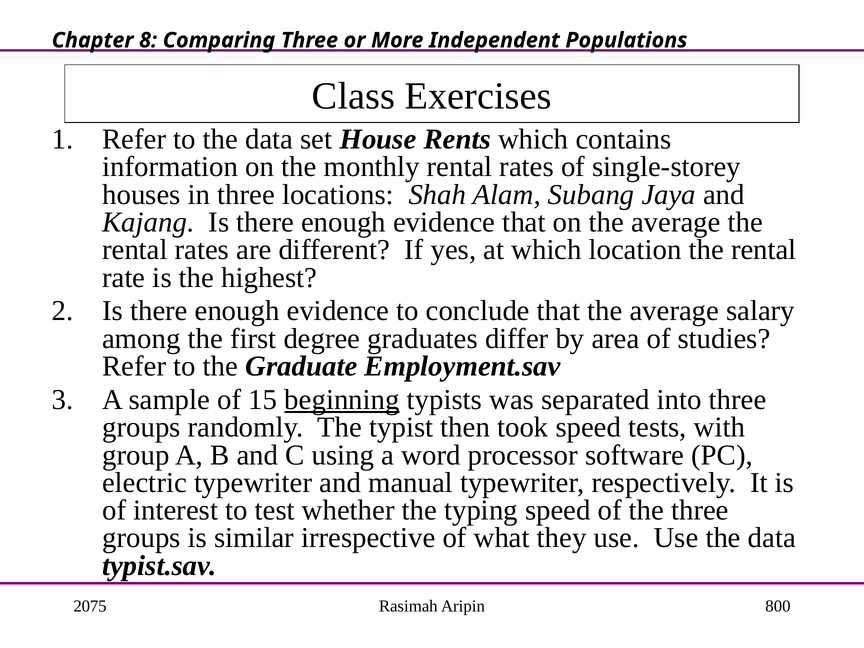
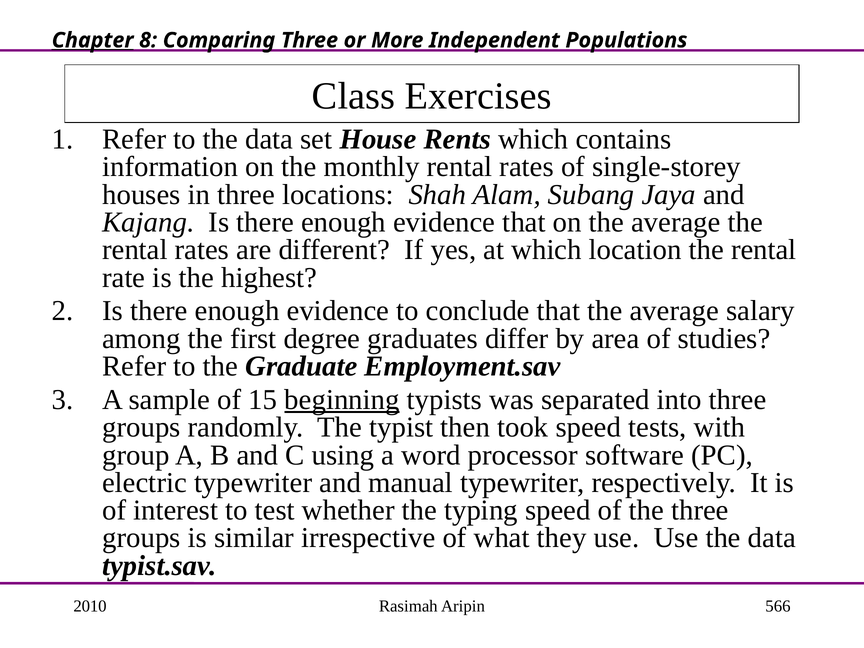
Chapter underline: none -> present (93, 40)
2075: 2075 -> 2010 (90, 606)
800: 800 -> 566 (778, 606)
